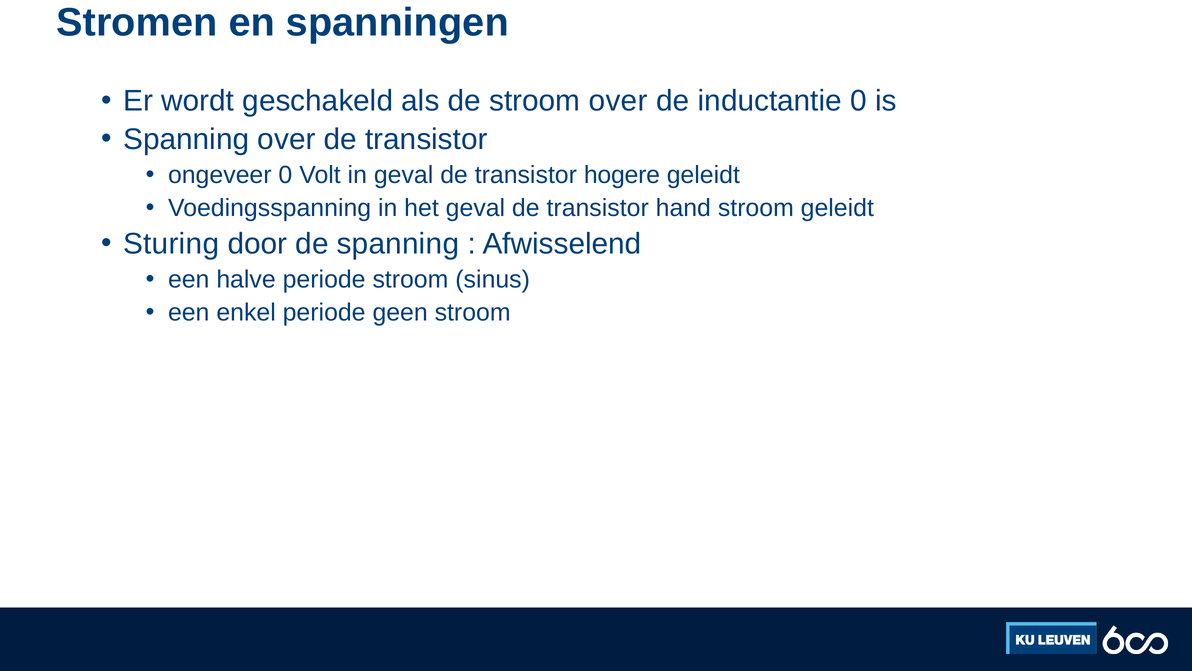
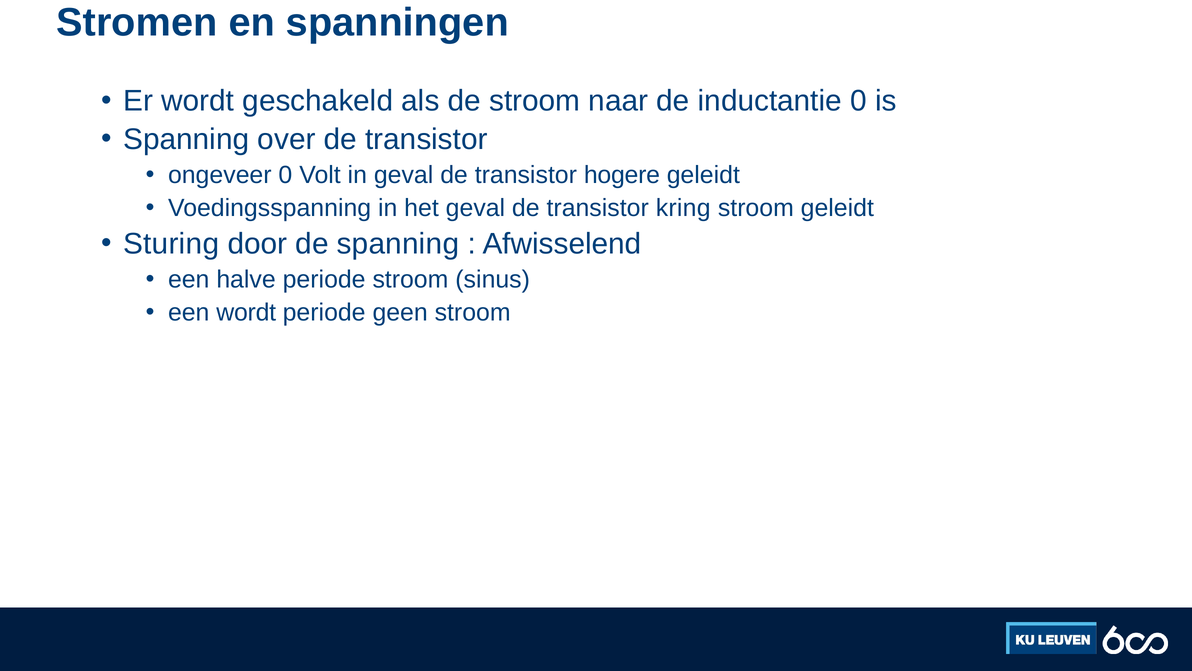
stroom over: over -> naar (618, 101)
hand: hand -> kring (683, 208)
een enkel: enkel -> wordt (246, 312)
